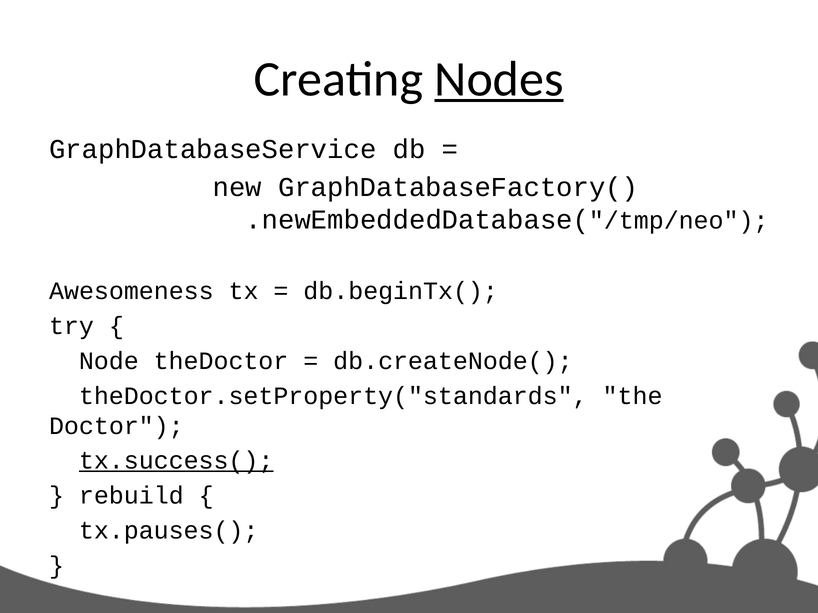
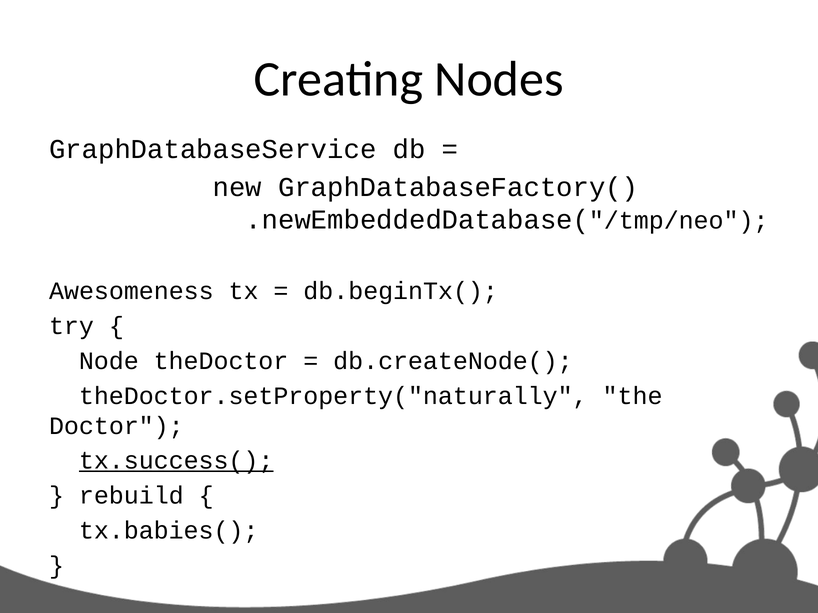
Nodes underline: present -> none (499, 79)
theDoctor.setProperty("standards: theDoctor.setProperty("standards -> theDoctor.setProperty("naturally (333, 396)
tx.pauses(: tx.pauses( -> tx.babies( (169, 531)
